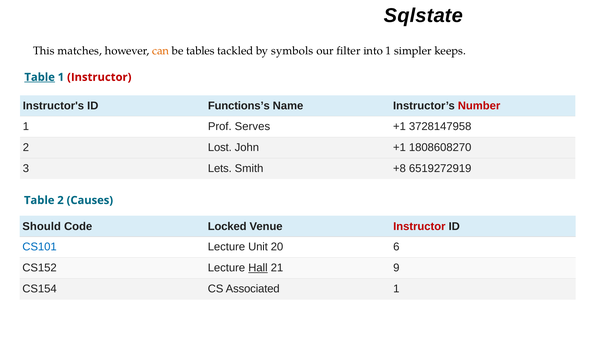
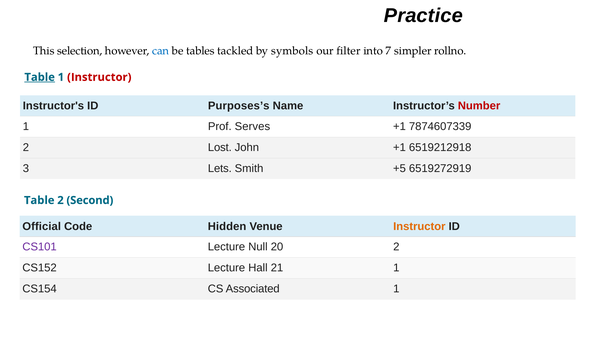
Sqlstate: Sqlstate -> Practice (423, 16)
matches: matches -> selection (80, 51)
can colour: orange -> blue (161, 51)
into 1: 1 -> 7 (388, 51)
keeps: keeps -> rollno (450, 51)
Functions’s: Functions’s -> Purposes’s (239, 106)
3728147958: 3728147958 -> 7874607339 (440, 126)
1808608270: 1808608270 -> 6519212918 (440, 147)
+8: +8 -> +5 (399, 168)
Causes: Causes -> Second (90, 200)
Should: Should -> Official (42, 226)
Locked: Locked -> Hidden (227, 226)
Instructor colour: red -> orange (419, 226)
CS101 colour: blue -> purple (40, 247)
Unit: Unit -> Null (258, 247)
20 6: 6 -> 2 (396, 247)
Hall underline: present -> none (258, 268)
21 9: 9 -> 1 (396, 268)
